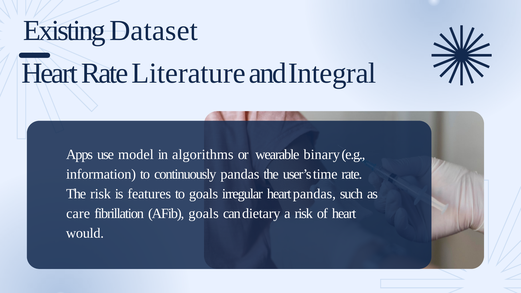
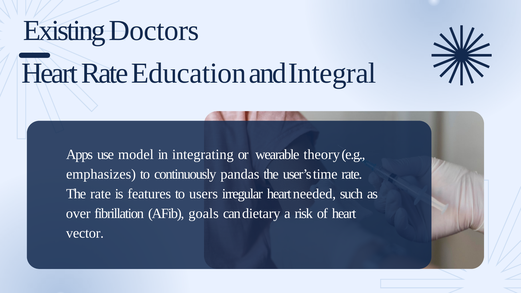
Dataset: Dataset -> Doctors (154, 31)
Literature: Literature -> Education (189, 73)
algorithms: algorithms -> integrating (203, 154)
binary: binary -> theory (322, 154)
information: information -> emphasizes (101, 174)
The risk: risk -> rate (101, 194)
to goals: goals -> users (204, 194)
heart pandas: pandas -> needed (314, 194)
care: care -> over (78, 214)
would: would -> vector (85, 233)
